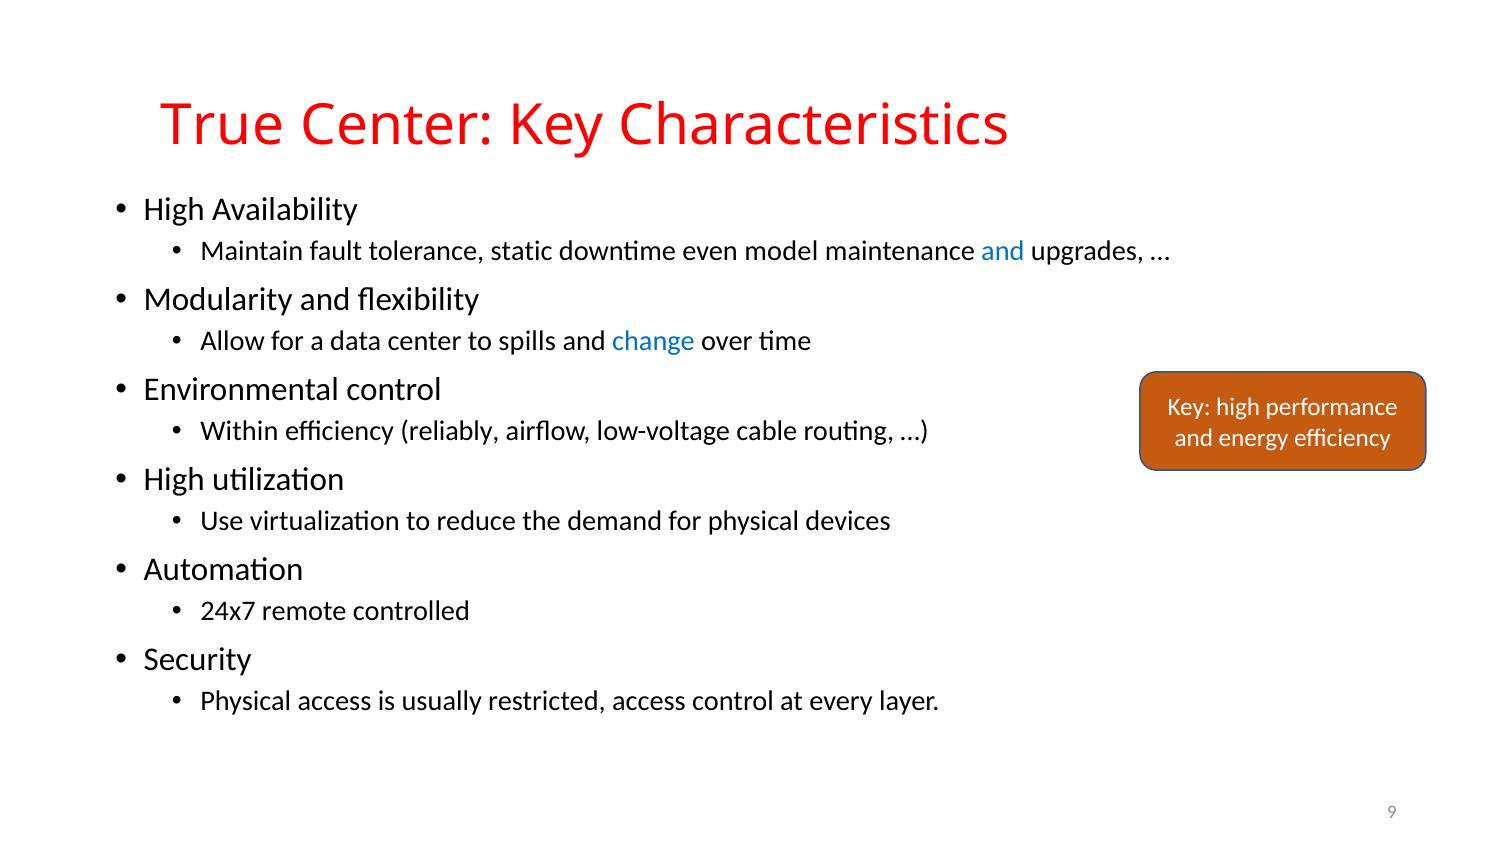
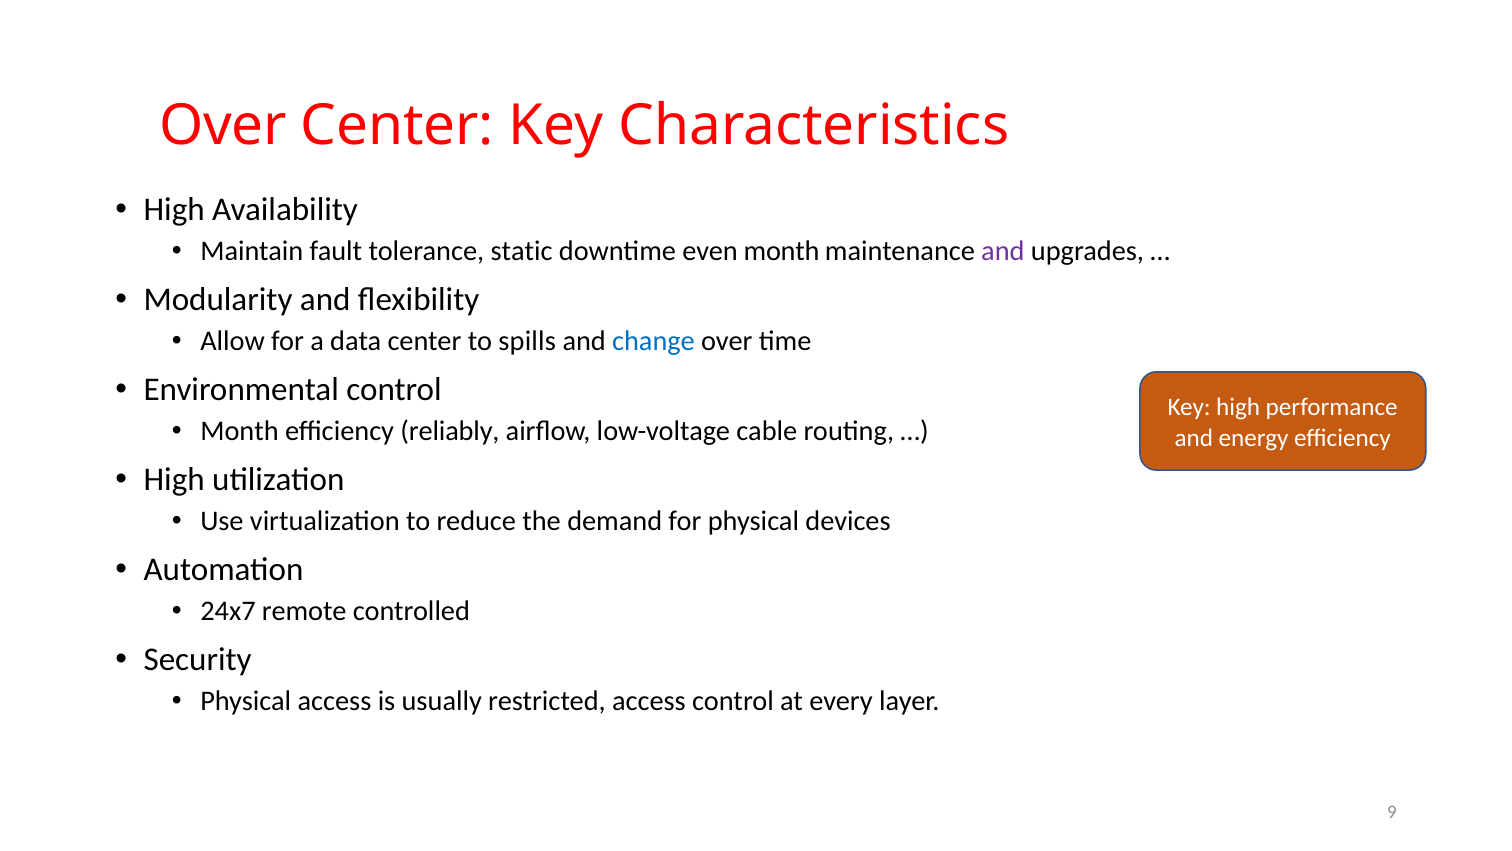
True: True -> Over (223, 126)
even model: model -> month (782, 251)
and colour: blue -> purple (1003, 251)
Within: Within -> Month (239, 431)
